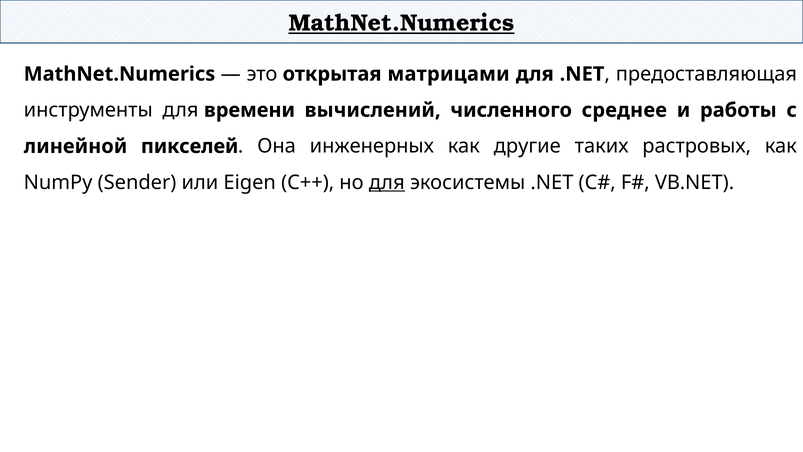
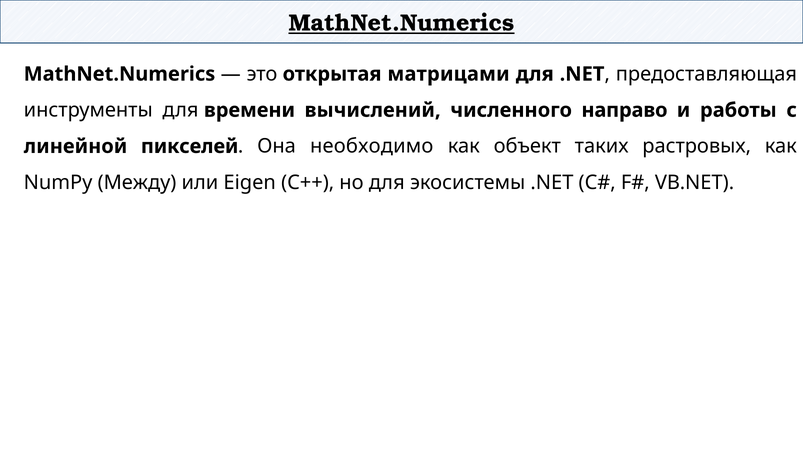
среднее: среднее -> направо (624, 110)
инженерных: инженерных -> необходимо (372, 146)
другие: другие -> объект (527, 146)
Sender: Sender -> Между (137, 182)
для underline: present -> none (387, 182)
